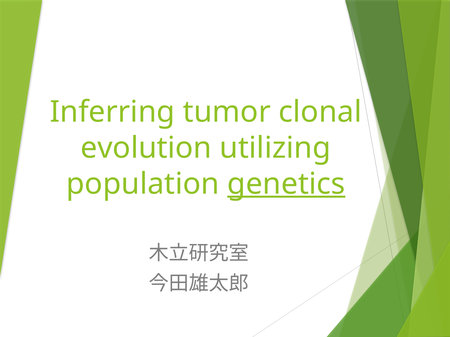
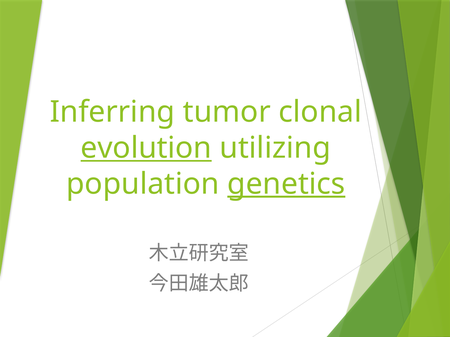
evolution underline: none -> present (146, 148)
